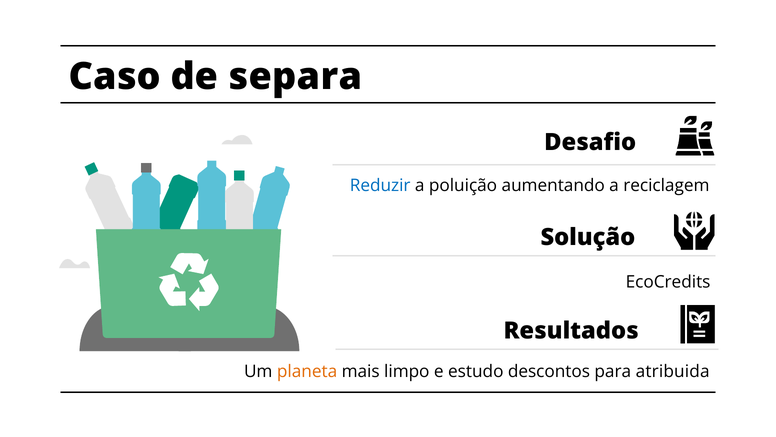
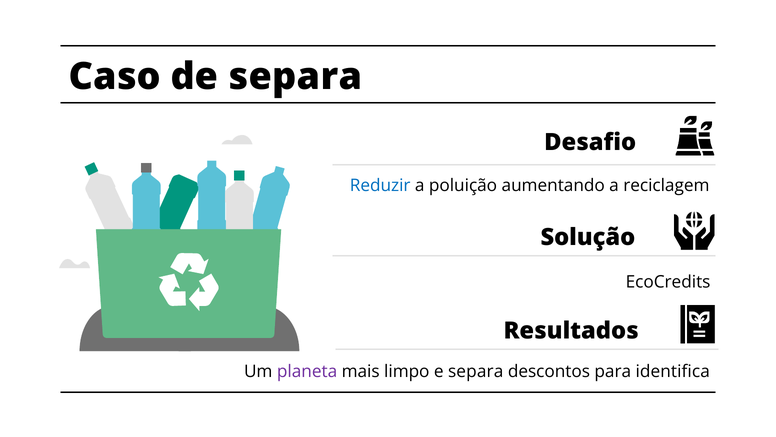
planeta colour: orange -> purple (307, 371)
e estudo: estudo -> separa (476, 371)
atribuida: atribuida -> identifica (673, 371)
